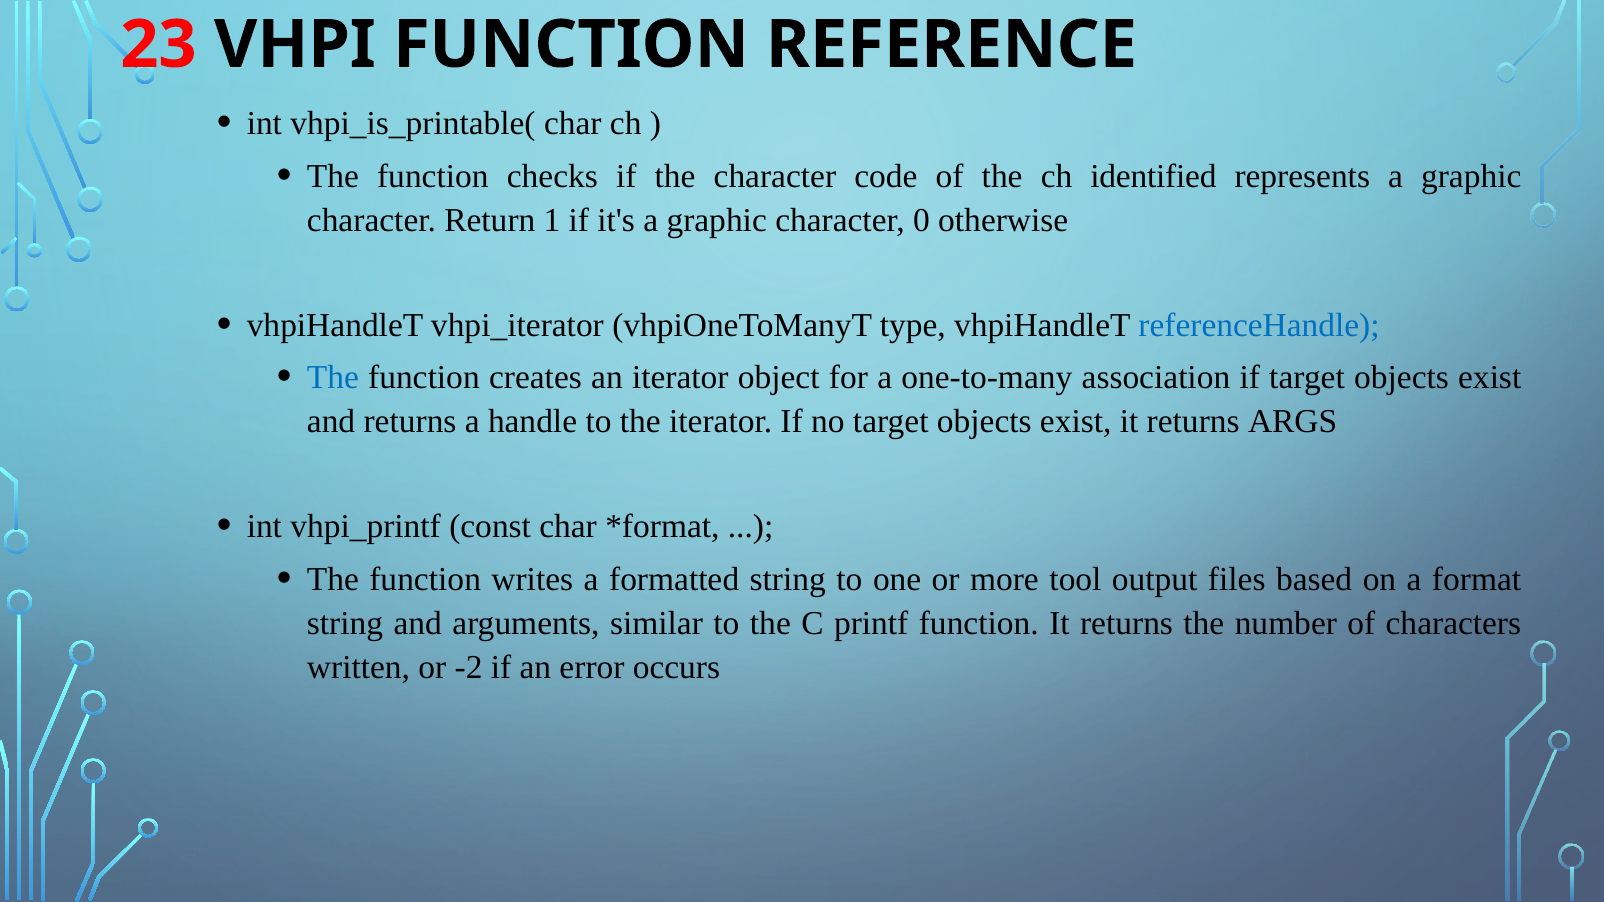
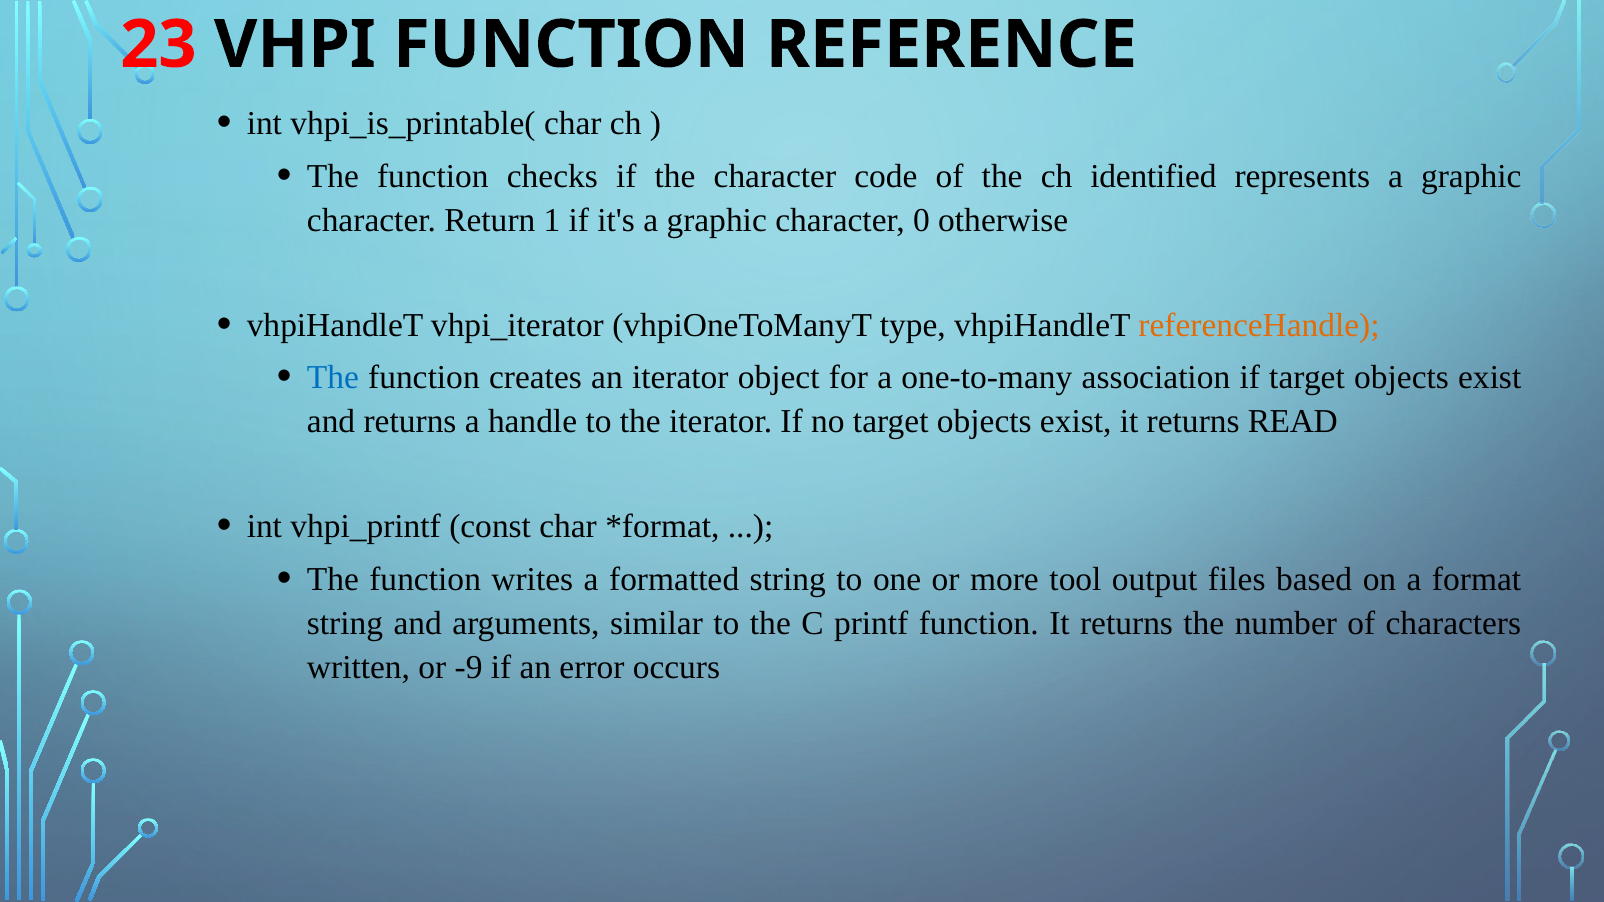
referenceHandle colour: blue -> orange (1259, 325)
ARGS: ARGS -> READ (1293, 422)
-2: -2 -> -9 (469, 667)
